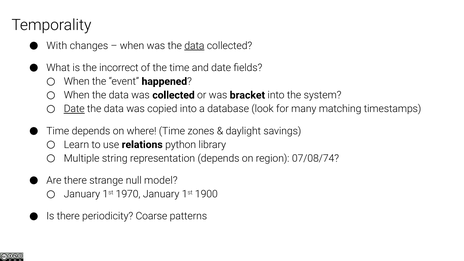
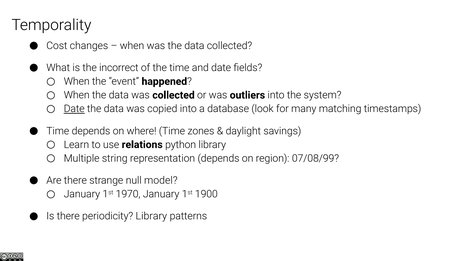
With: With -> Cost (57, 46)
data underline: present -> none (194, 46)
bracket: bracket -> outliers (247, 95)
07/08/74: 07/08/74 -> 07/08/99 (315, 158)
periodicity Coarse: Coarse -> Library (151, 216)
